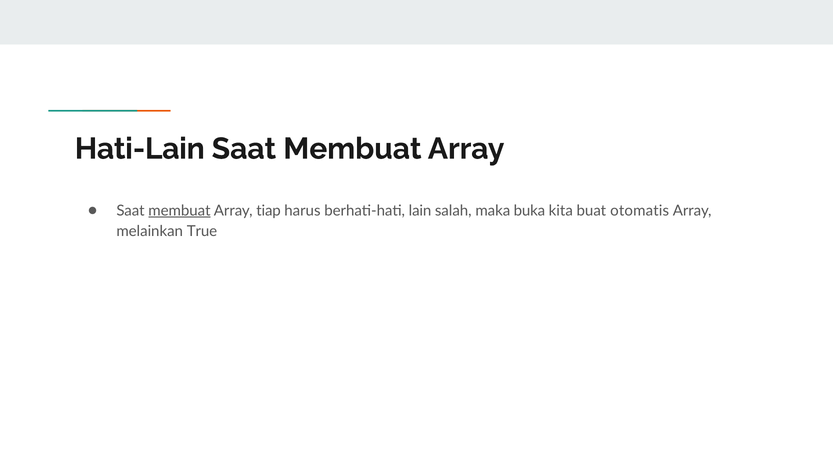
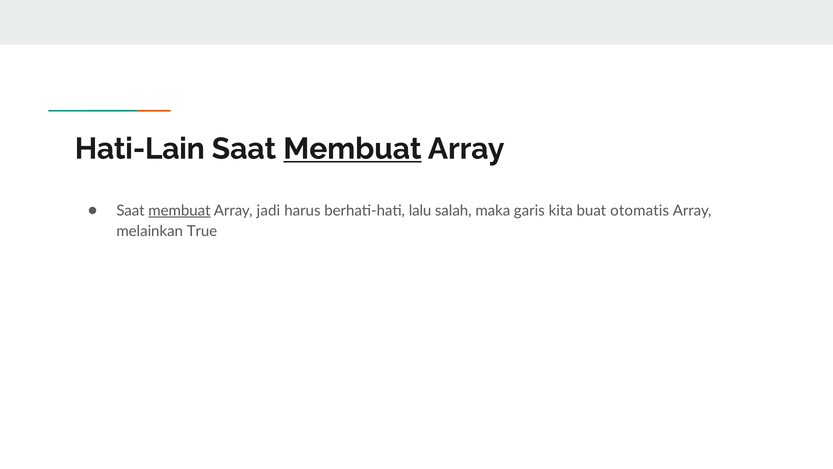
Membuat underline: none -> present (352, 149)
tiap: tiap -> jadi (268, 210)
lain: lain -> lalu (420, 210)
buka: buka -> garis (529, 210)
